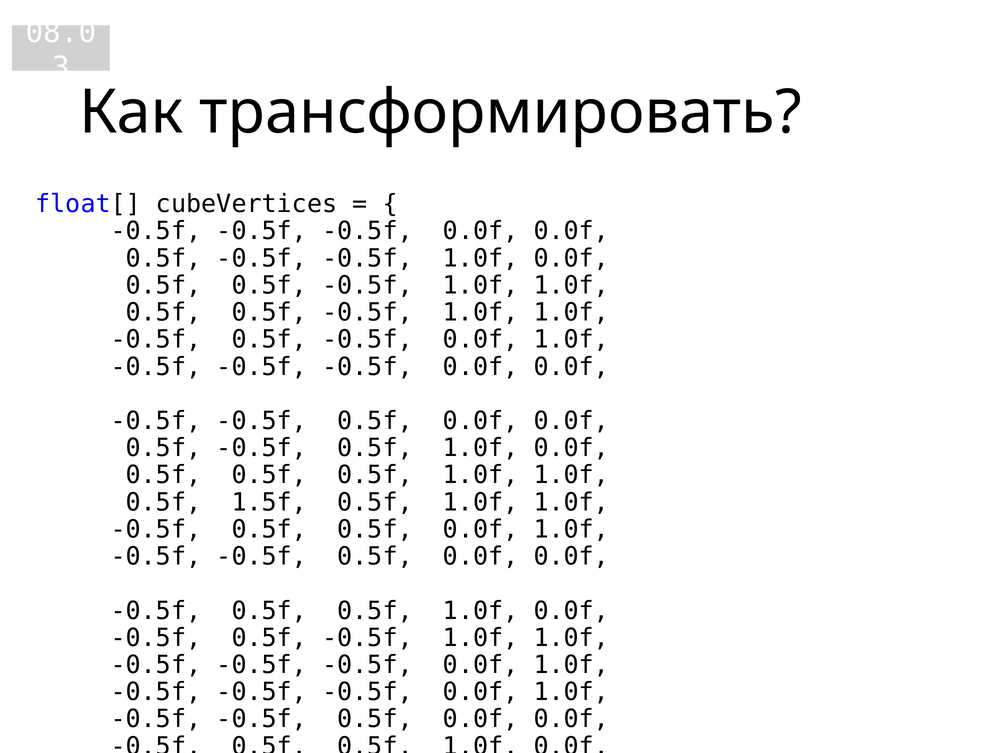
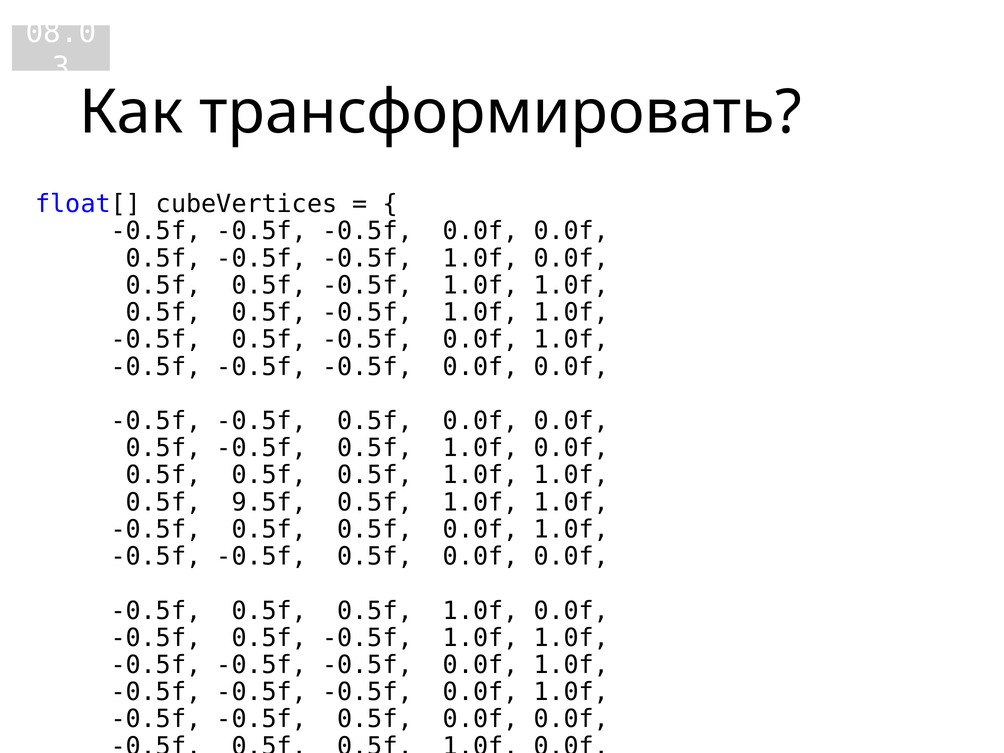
1.5f: 1.5f -> 9.5f (269, 502)
